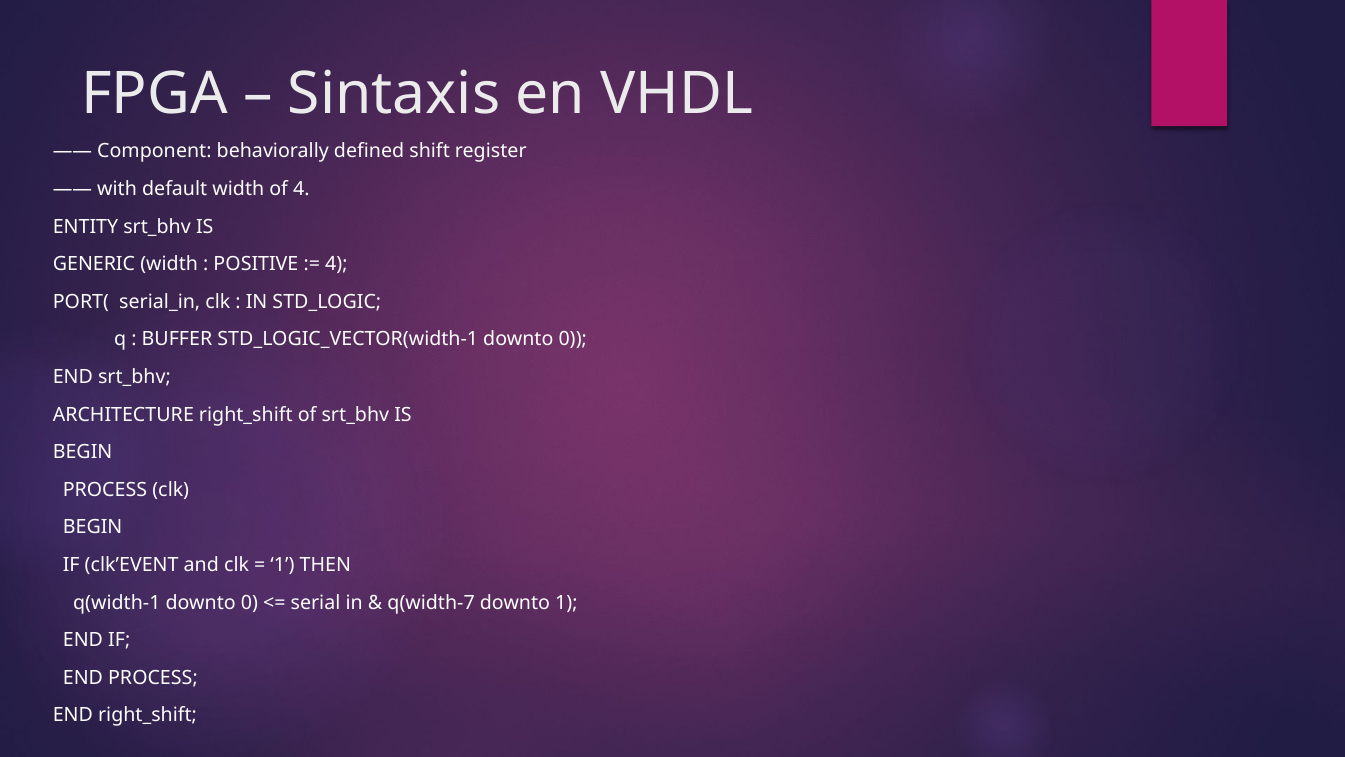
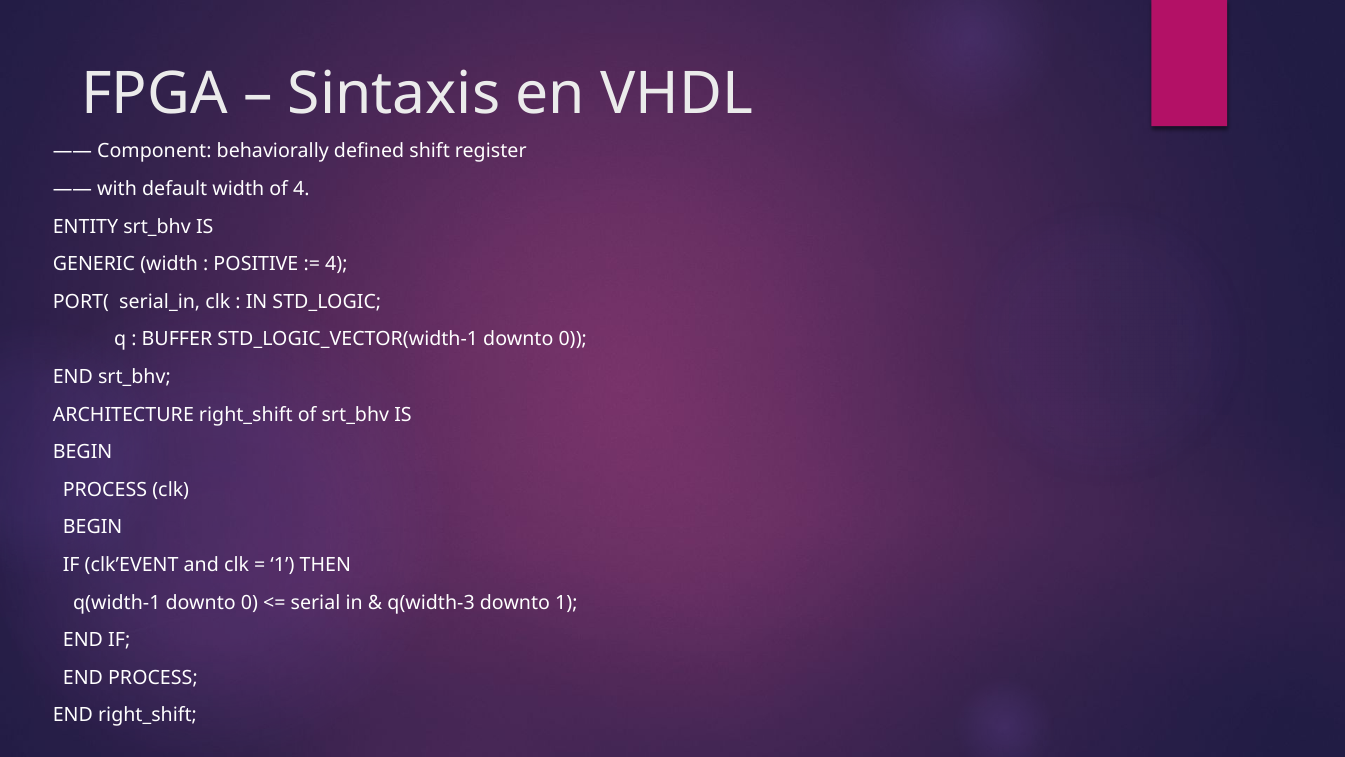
q(width-7: q(width-7 -> q(width-3 (431, 602)
